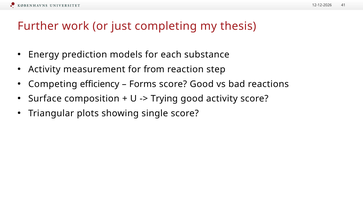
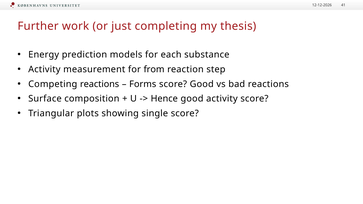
Competing efficiency: efficiency -> reactions (100, 84)
Trying: Trying -> Hence (164, 99)
